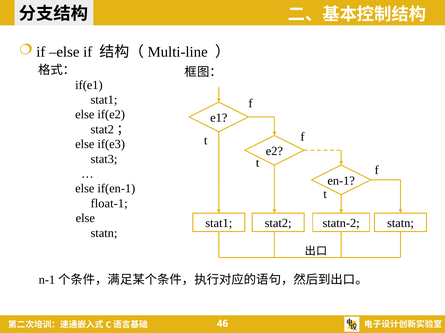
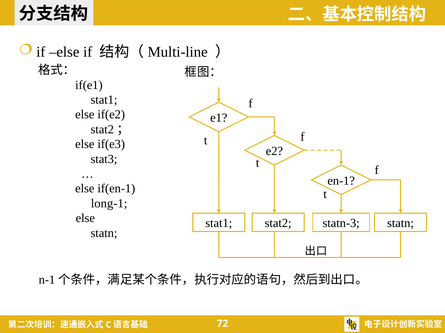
float-1: float-1 -> long-1 (109, 204)
statn-2: statn-2 -> statn-3 (341, 224)
46: 46 -> 72 (223, 324)
